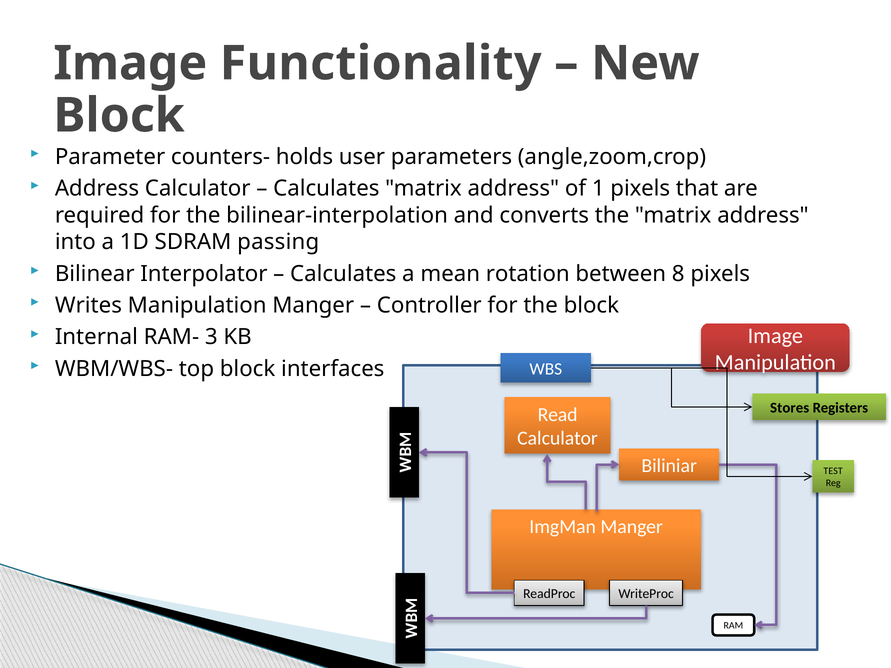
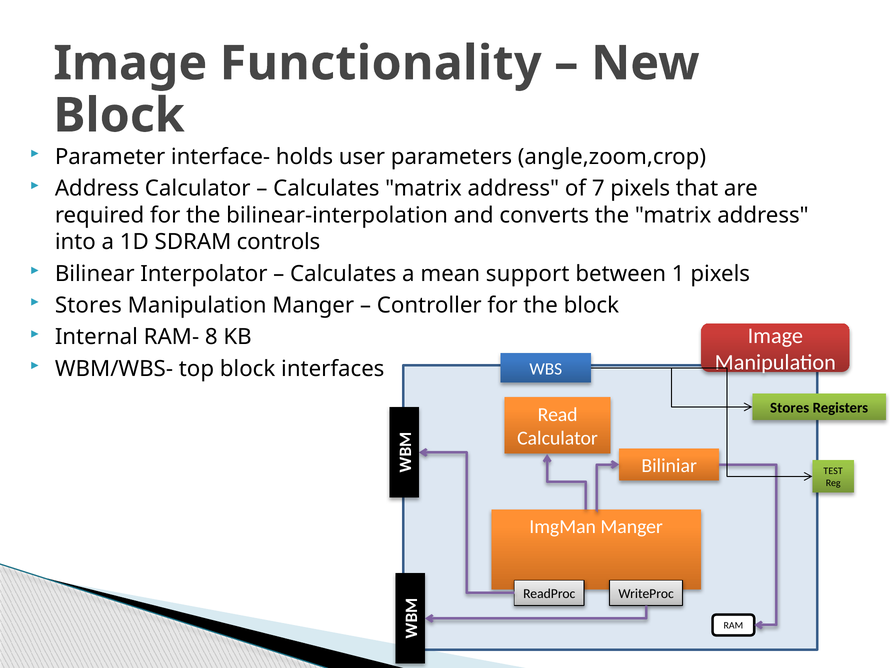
counters-: counters- -> interface- (221, 157)
1: 1 -> 7 (598, 189)
passing: passing -> controls (278, 242)
rotation: rotation -> support (528, 274)
8: 8 -> 1 (678, 274)
Writes: Writes -> Stores (88, 305)
3: 3 -> 8 (211, 337)
